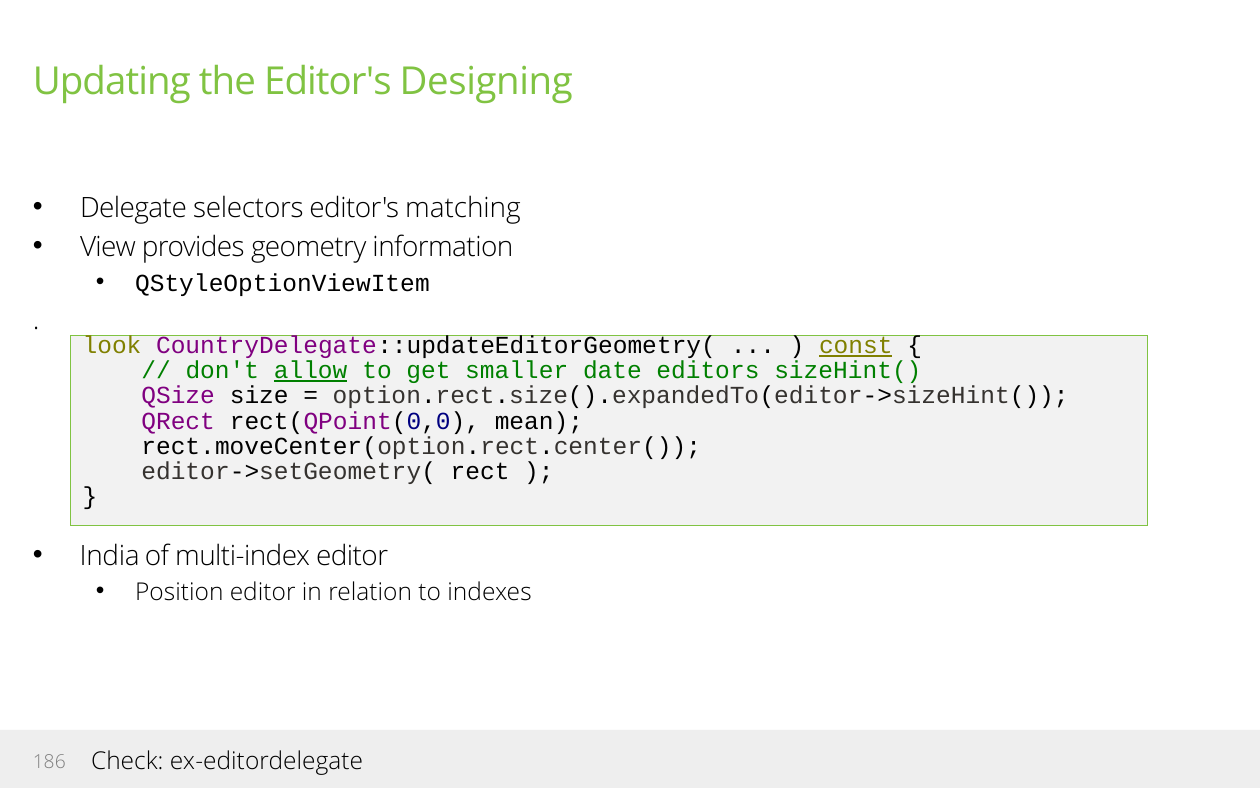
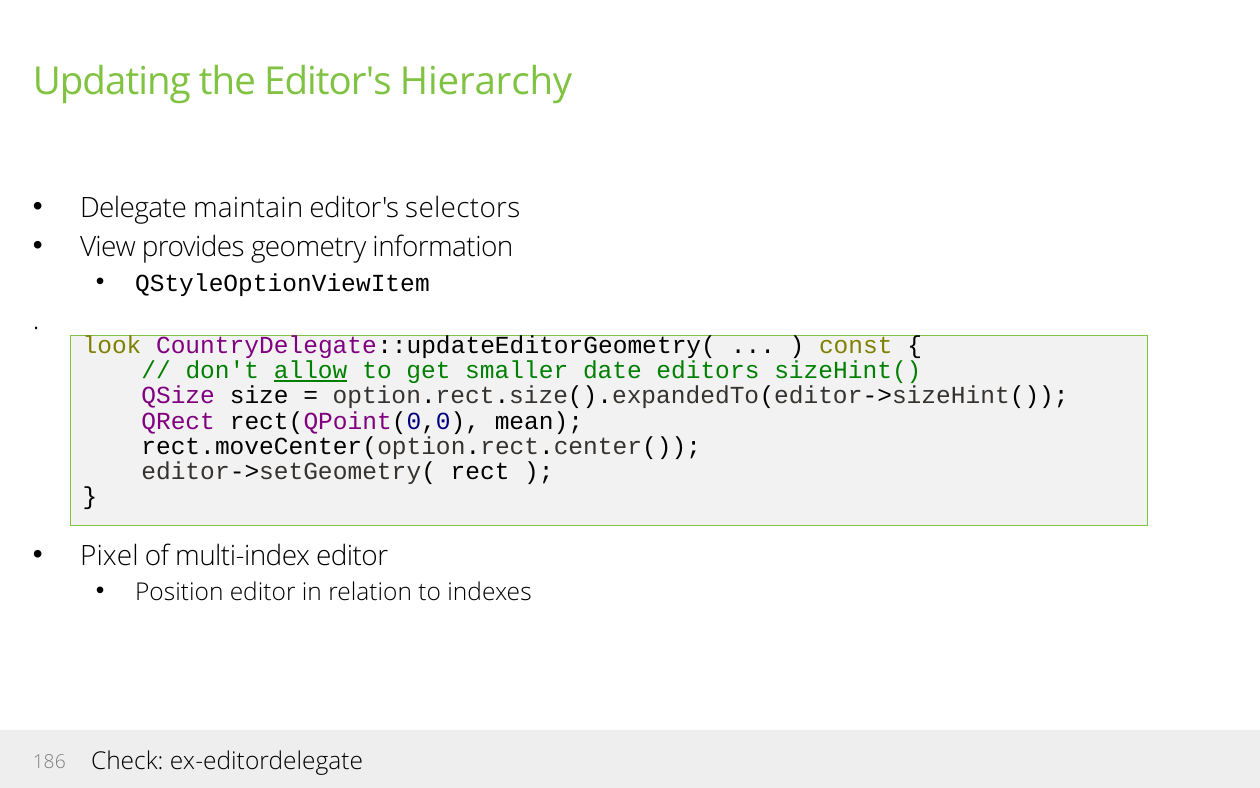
Designing: Designing -> Hierarchy (486, 82)
selectors: selectors -> maintain (248, 208)
matching: matching -> selectors (463, 208)
const underline: present -> none (856, 345)
India: India -> Pixel (109, 555)
